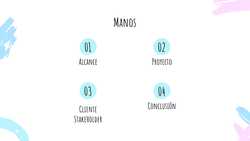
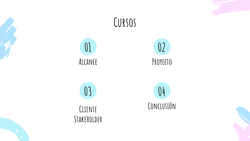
Manos: Manos -> Cursos (125, 23)
